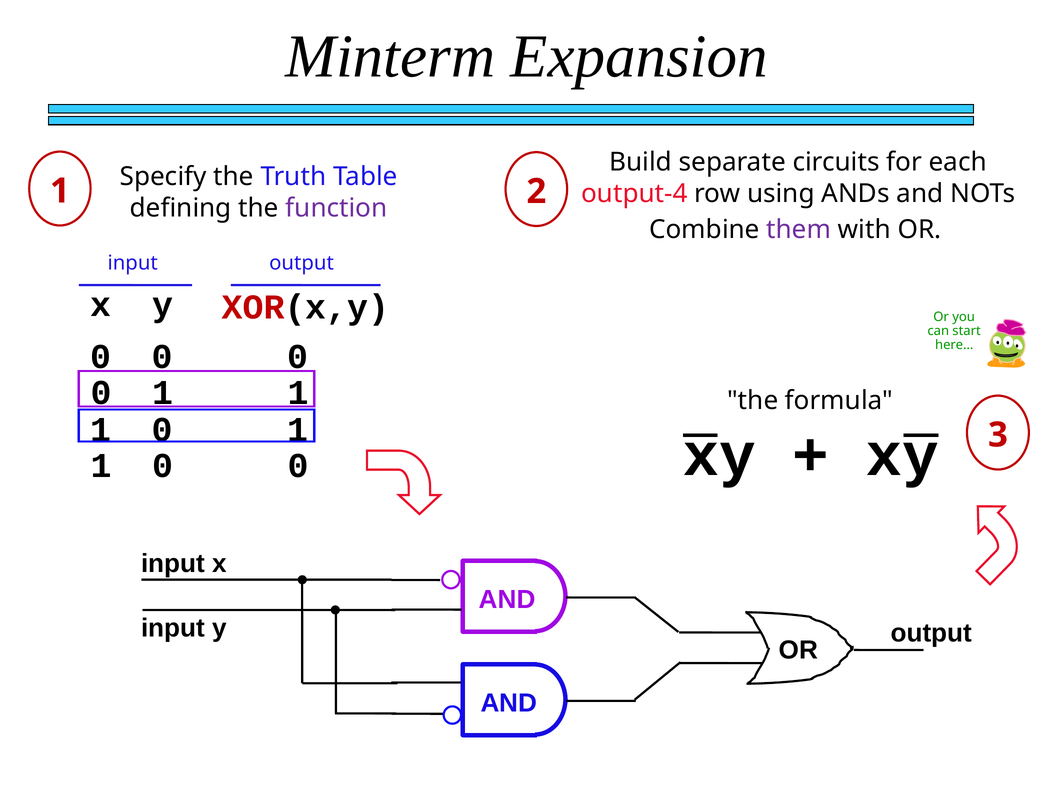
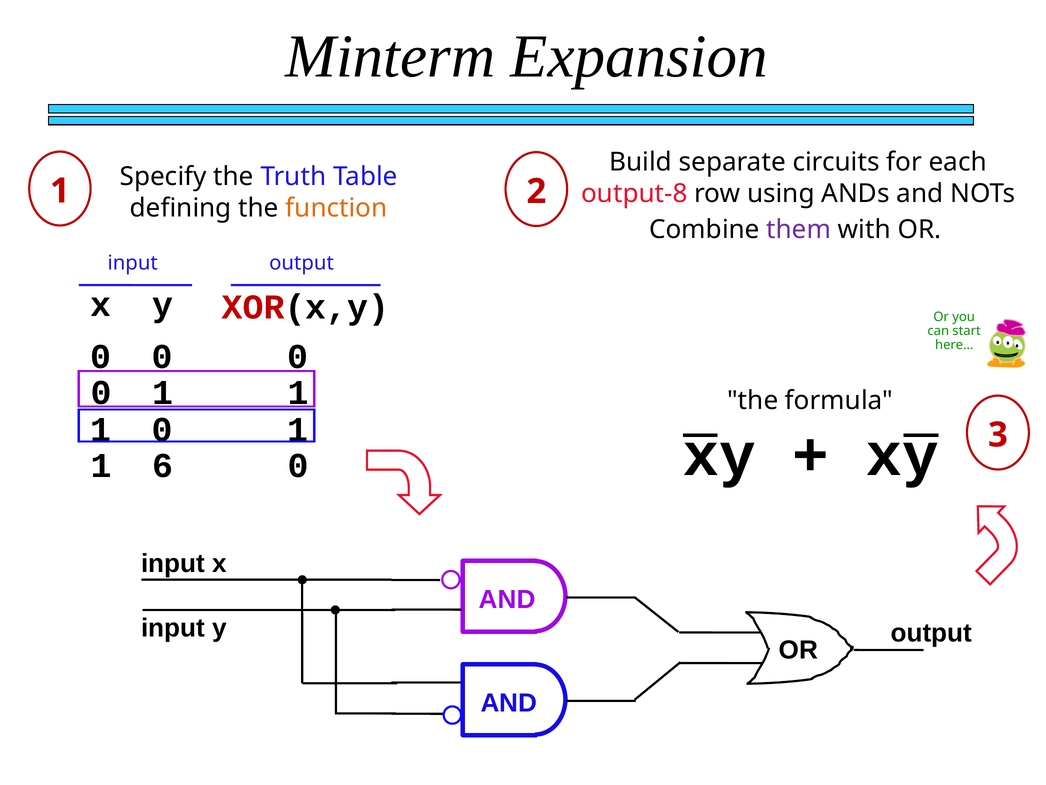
output-4: output-4 -> output-8 (634, 193)
function colour: purple -> orange (336, 208)
0: 0 -> 6 (163, 465)
